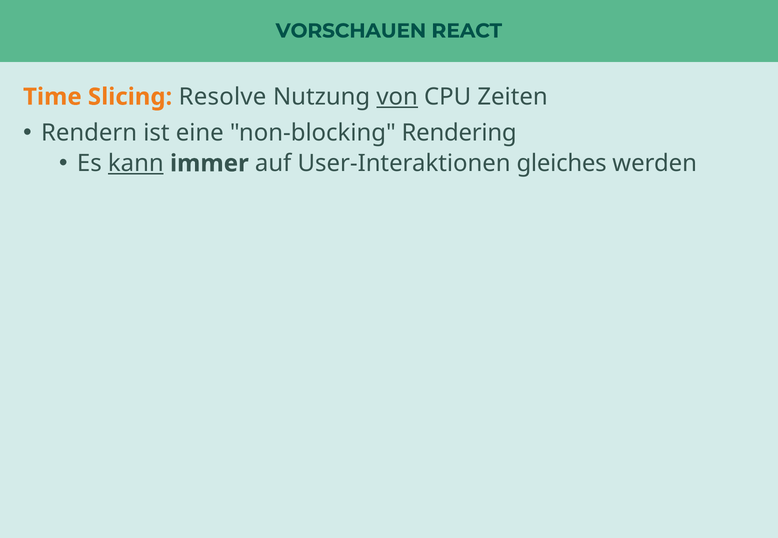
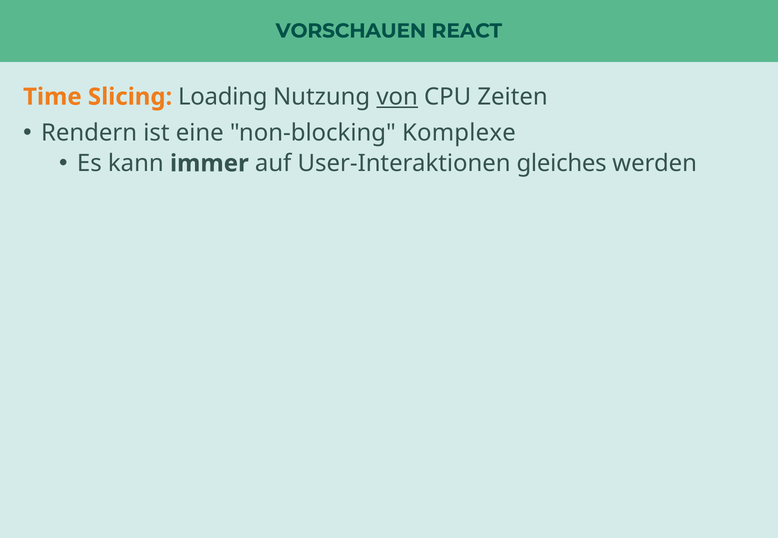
Resolve: Resolve -> Loading (223, 97)
Rendering: Rendering -> Komplexe (459, 133)
kann underline: present -> none (136, 164)
